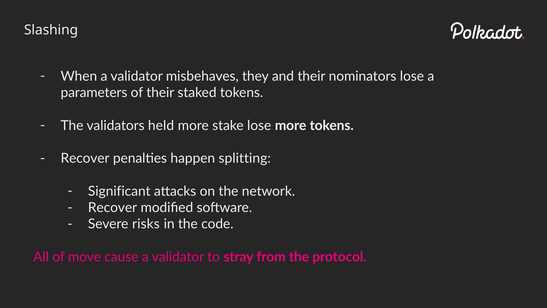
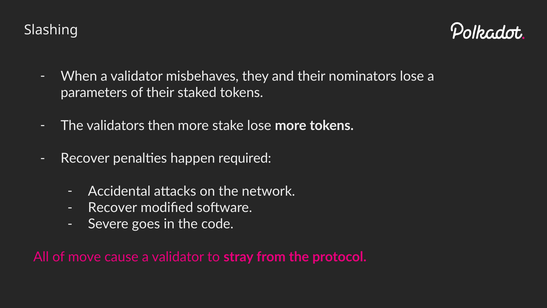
held: held -> then (161, 125)
splitting: splitting -> required (245, 158)
Significant: Significant -> Accidental (119, 191)
risks: risks -> goes (146, 224)
